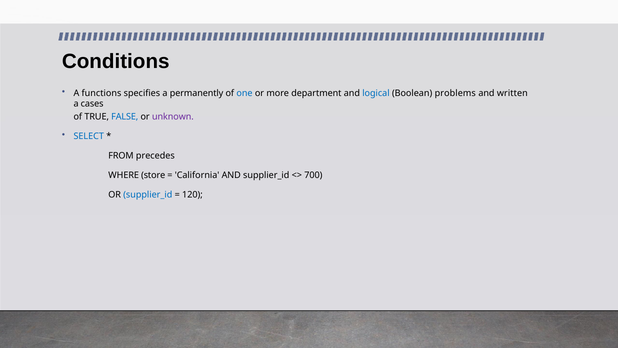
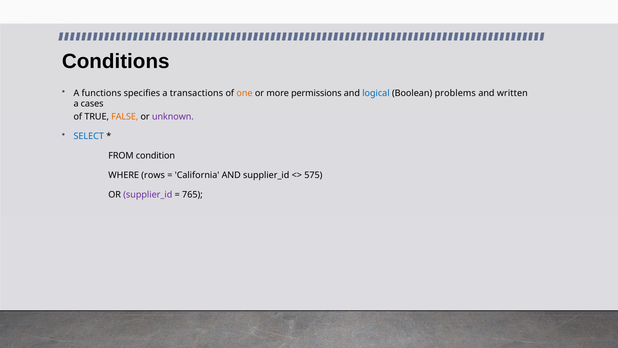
permanently: permanently -> transactions (196, 93)
one colour: blue -> orange (244, 93)
department: department -> permissions (316, 93)
FALSE colour: blue -> orange (125, 117)
precedes: precedes -> condition (155, 156)
store: store -> rows (153, 175)
700: 700 -> 575 (313, 175)
supplier_id colour: blue -> purple (148, 194)
120: 120 -> 765 (192, 194)
